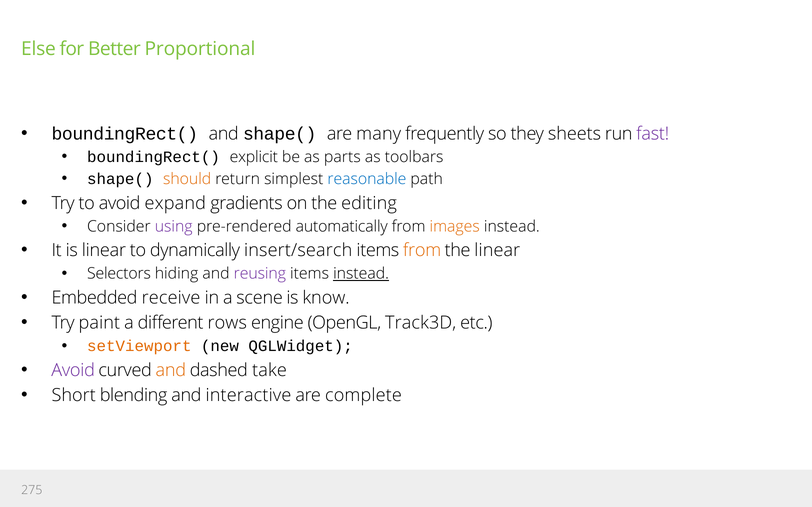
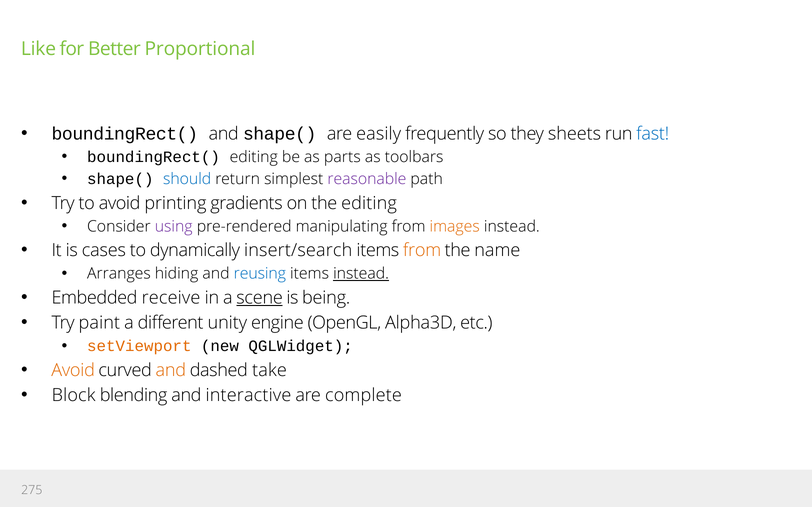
Else: Else -> Like (38, 49)
many: many -> easily (379, 134)
fast colour: purple -> blue (653, 134)
boundingRect( explicit: explicit -> editing (254, 157)
should colour: orange -> blue (187, 179)
reasonable colour: blue -> purple (367, 179)
expand: expand -> printing (175, 203)
automatically: automatically -> manipulating (342, 227)
is linear: linear -> cases (104, 251)
the linear: linear -> name (497, 251)
Selectors: Selectors -> Arranges (119, 274)
reusing colour: purple -> blue (260, 274)
scene underline: none -> present (260, 298)
know: know -> being (326, 298)
rows: rows -> unity (227, 323)
Track3D: Track3D -> Alpha3D (421, 323)
Avoid colour: purple -> orange (73, 371)
Short: Short -> Block (74, 396)
